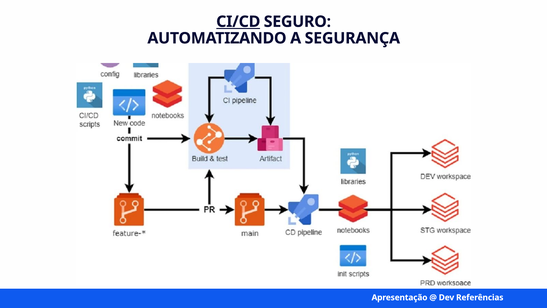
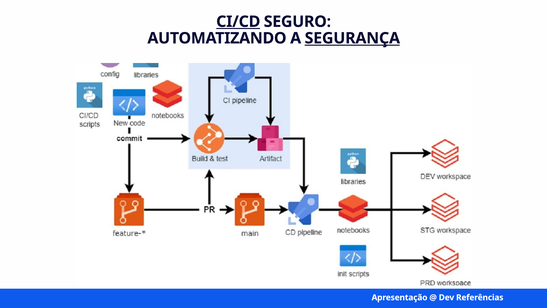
SEGURANÇA underline: none -> present (352, 38)
